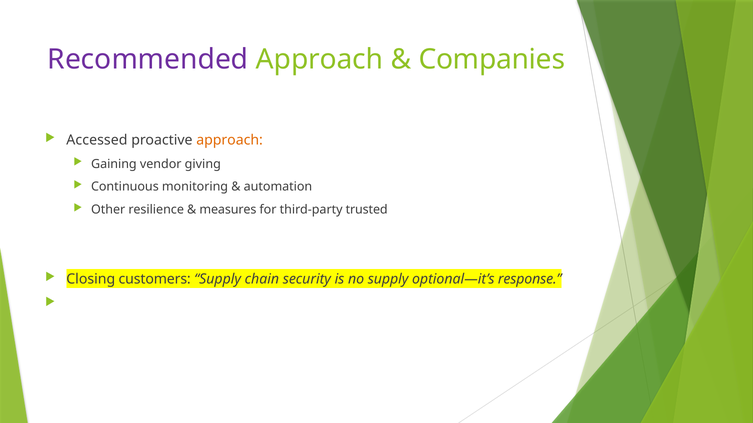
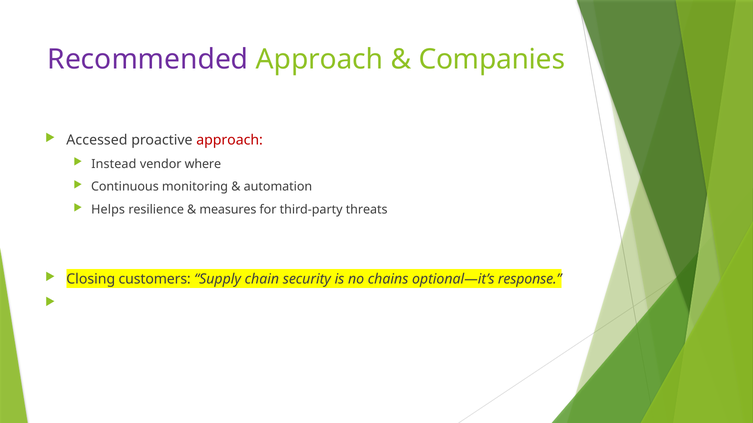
approach colour: orange -> red (230, 140)
Gaining: Gaining -> Instead (114, 164)
giving: giving -> where (203, 164)
Other: Other -> Helps (108, 210)
trusted: trusted -> threats (367, 210)
no supply: supply -> chains (388, 280)
